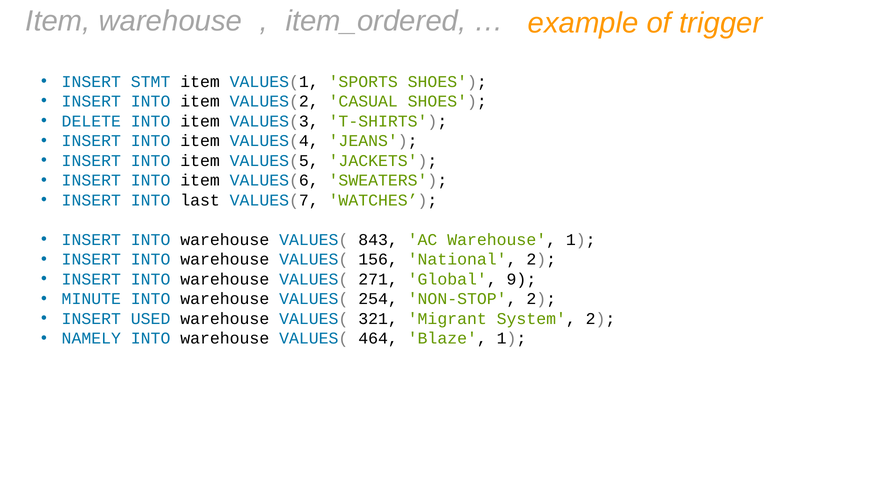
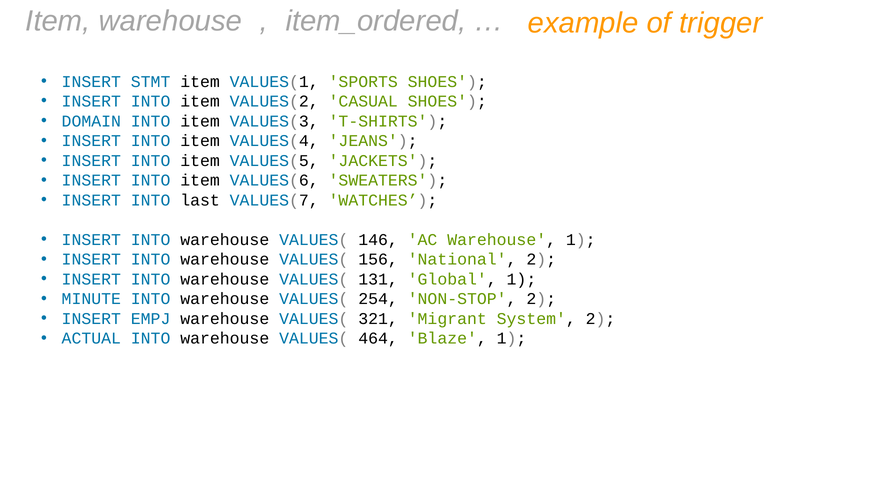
DELETE: DELETE -> DOMAIN (91, 121)
843: 843 -> 146 (378, 240)
271: 271 -> 131 (378, 280)
Global 9: 9 -> 1 (521, 280)
USED: USED -> EMPJ (151, 319)
NAMELY: NAMELY -> ACTUAL (91, 339)
